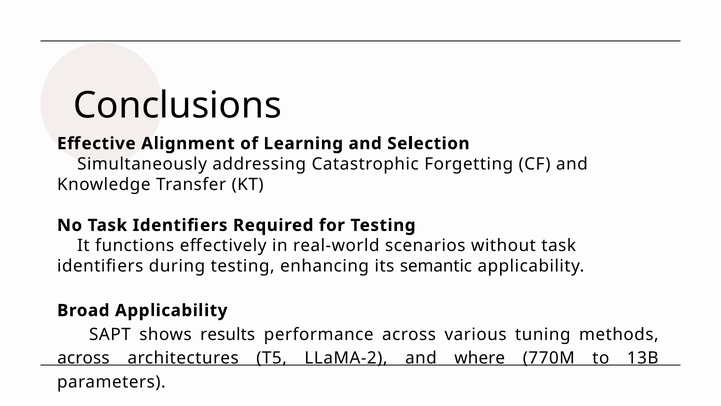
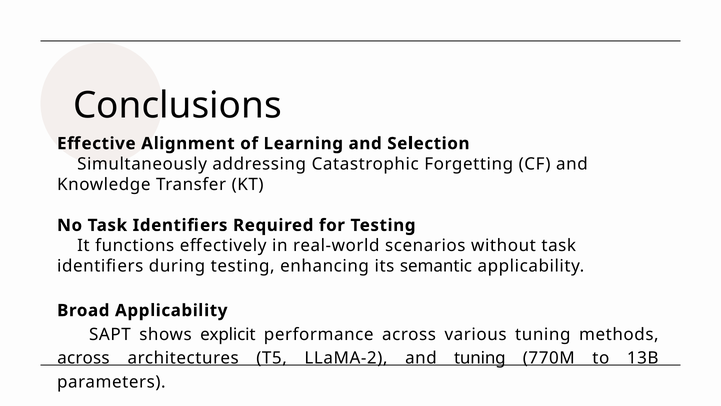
results: results -> explicit (228, 334)
and where: where -> tuning (480, 358)
